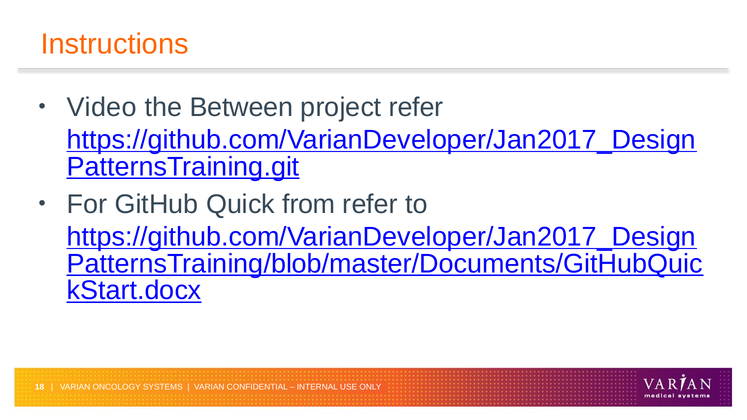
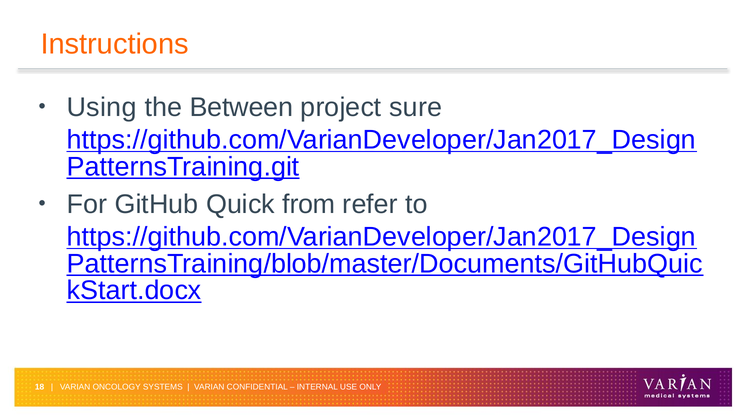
Video: Video -> Using (102, 107)
project refer: refer -> sure (416, 107)
